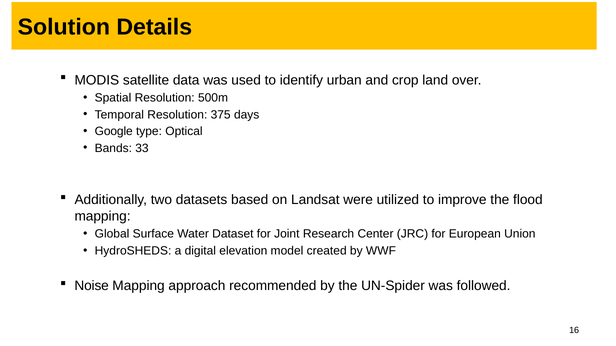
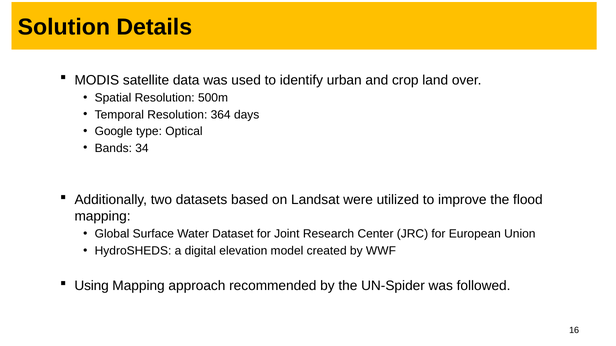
375: 375 -> 364 (221, 115)
33: 33 -> 34 (142, 148)
Noise: Noise -> Using (92, 286)
